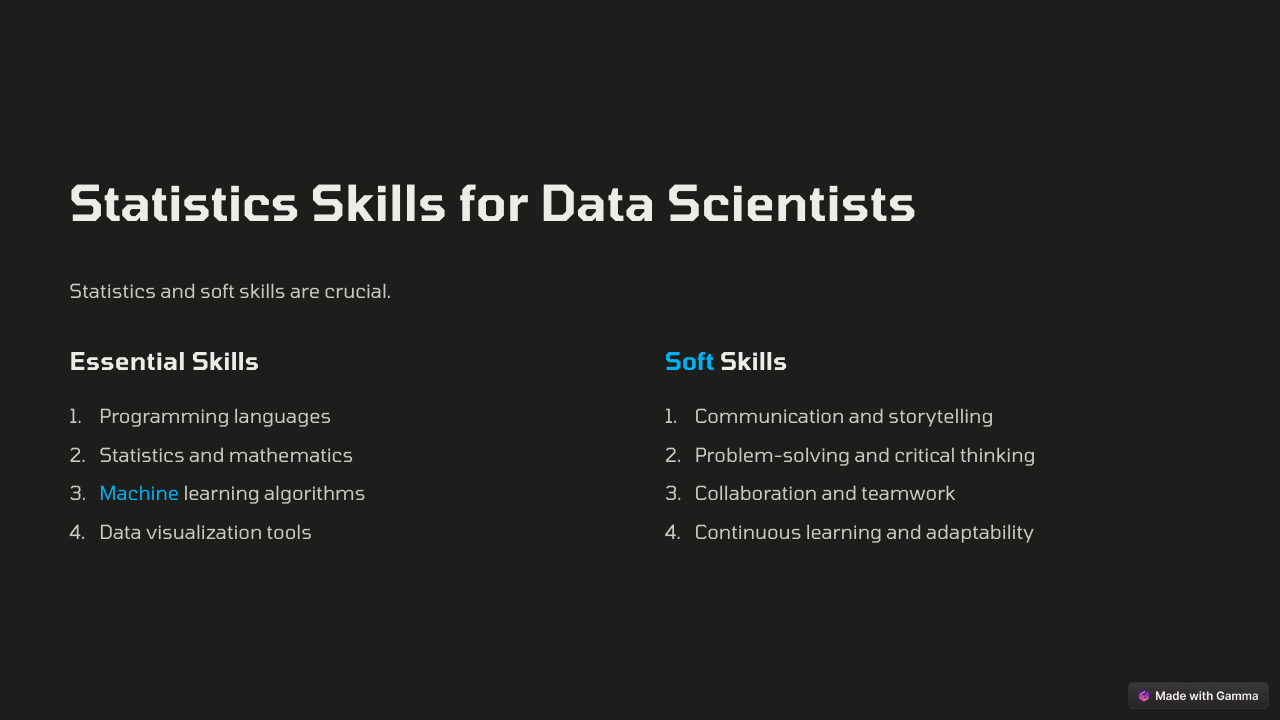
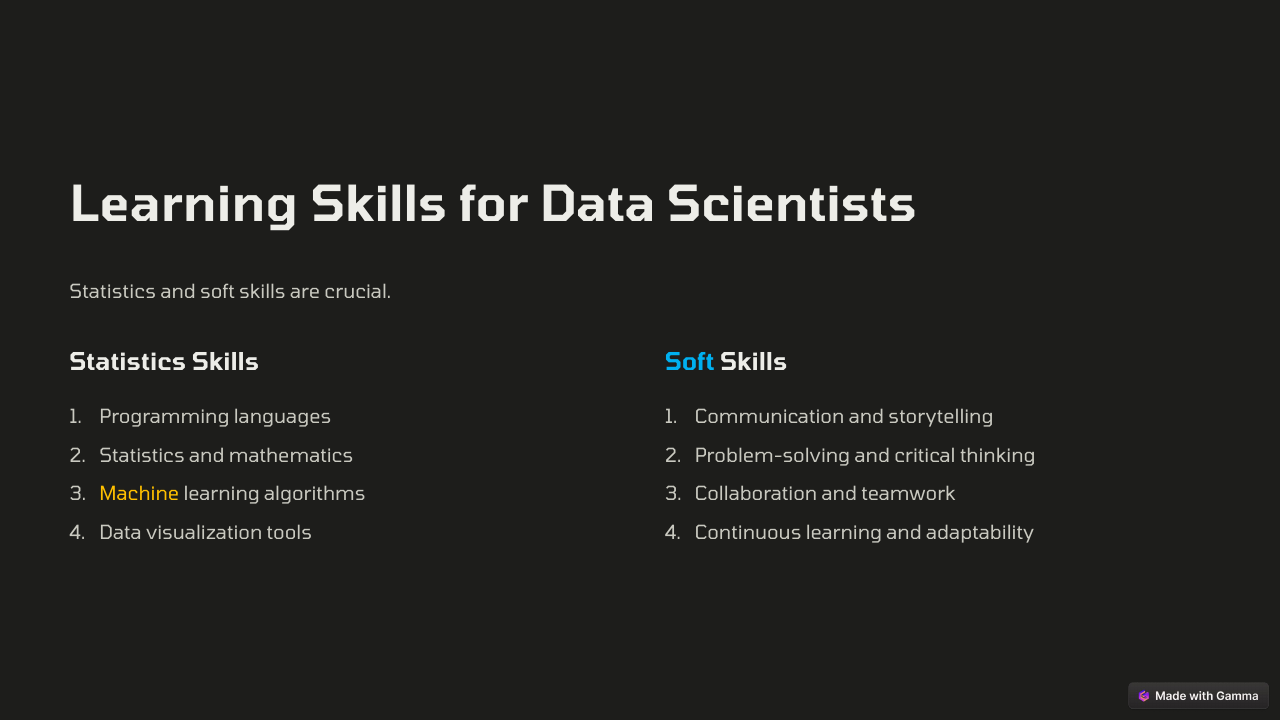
Statistics: Statistics -> Learning (184, 205)
Essential: Essential -> Statistics (128, 363)
Machine colour: light blue -> yellow (139, 495)
